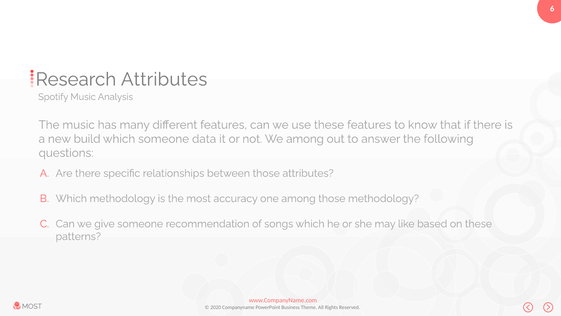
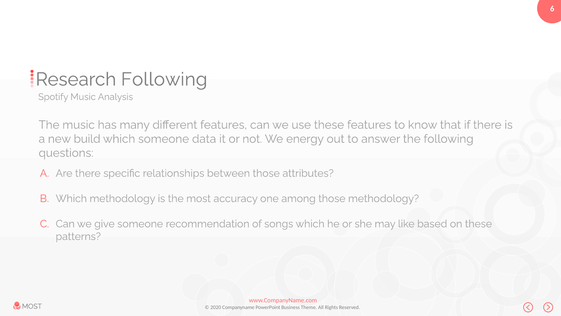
Research Attributes: Attributes -> Following (164, 79)
We among: among -> energy (305, 139)
